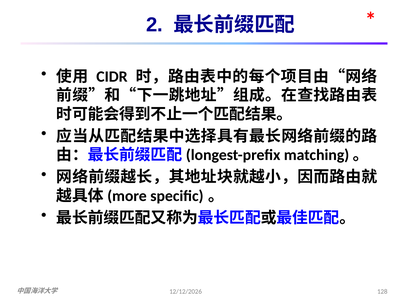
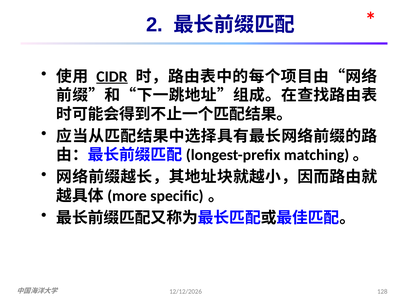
CIDR underline: none -> present (112, 77)
